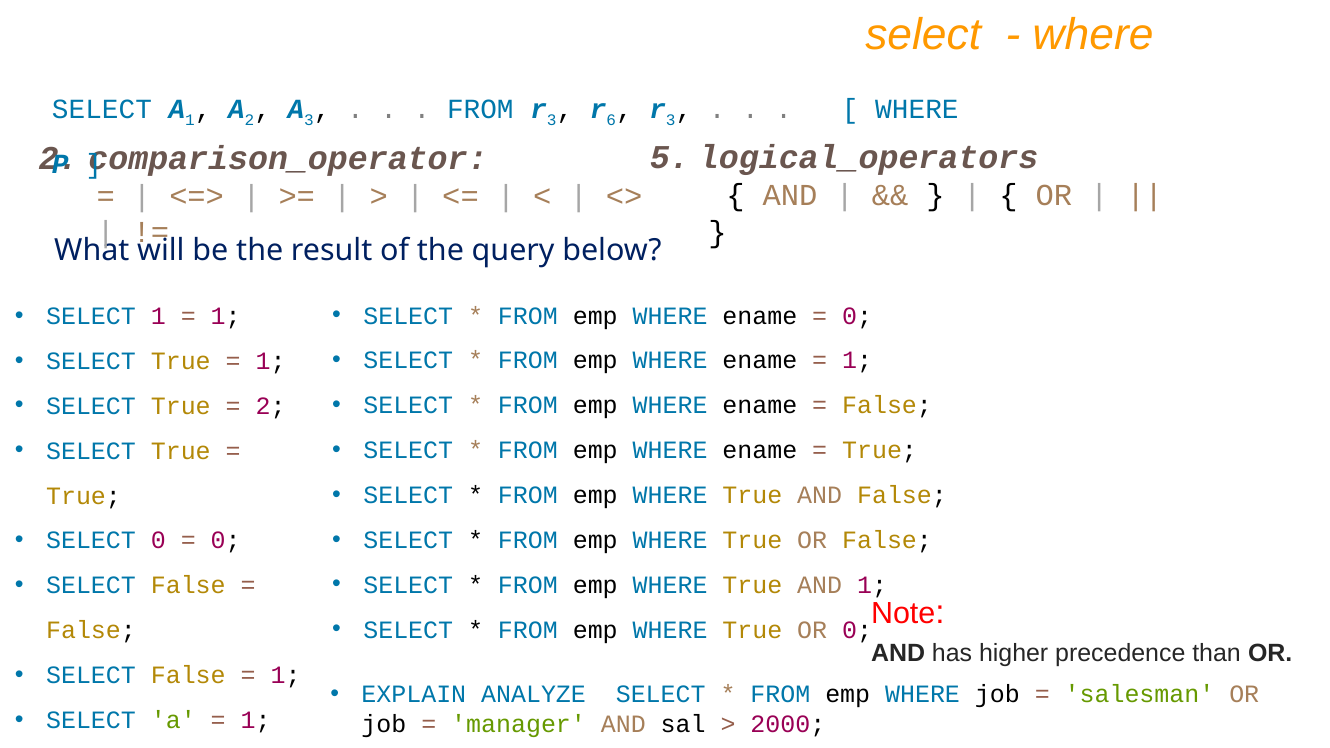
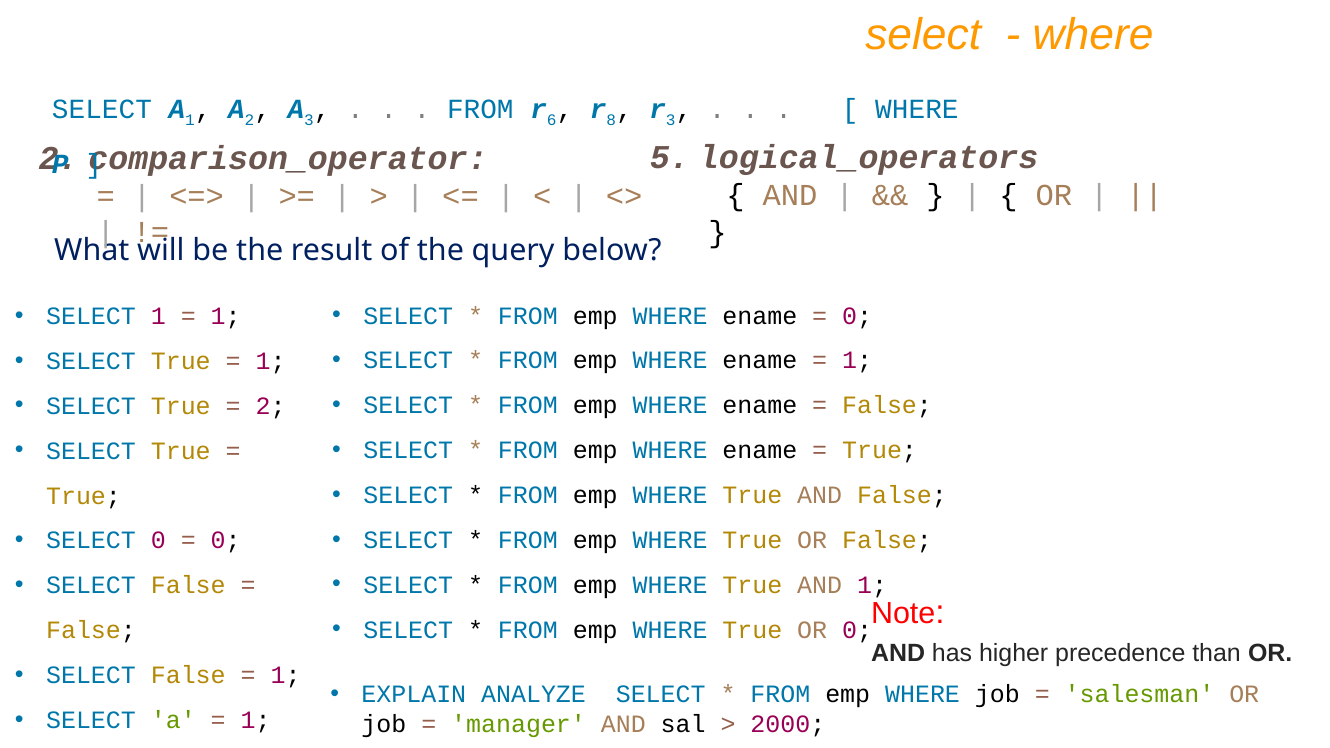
3: 3 -> 6 (552, 121)
6: 6 -> 8 (611, 121)
